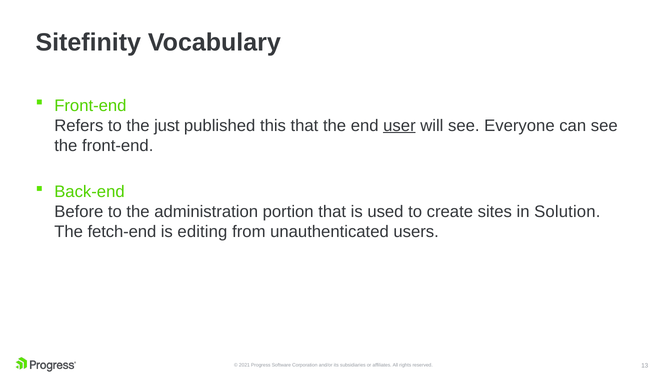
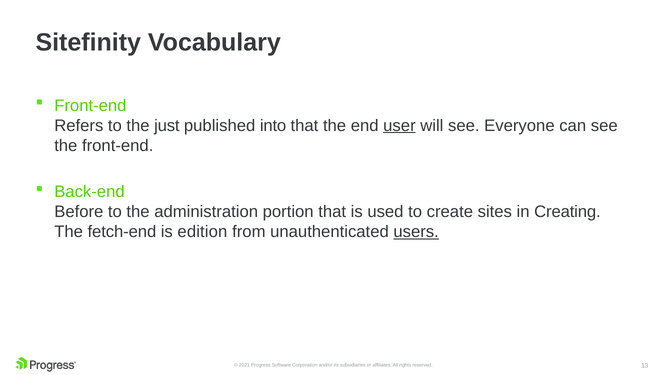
this: this -> into (273, 126)
Solution: Solution -> Creating (567, 212)
editing: editing -> edition (202, 232)
users underline: none -> present (416, 232)
